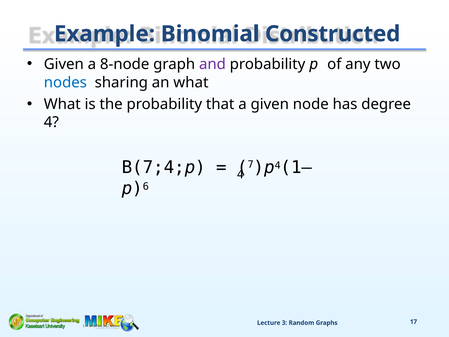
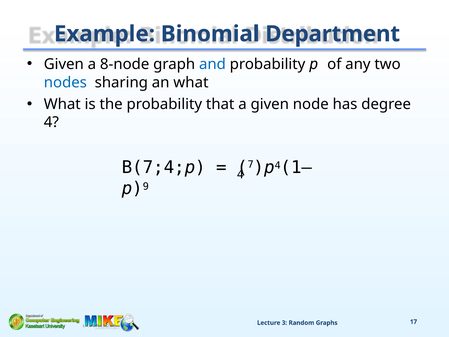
Constructed: Constructed -> Department (333, 34)
and colour: purple -> blue (212, 64)
6: 6 -> 9 (146, 186)
